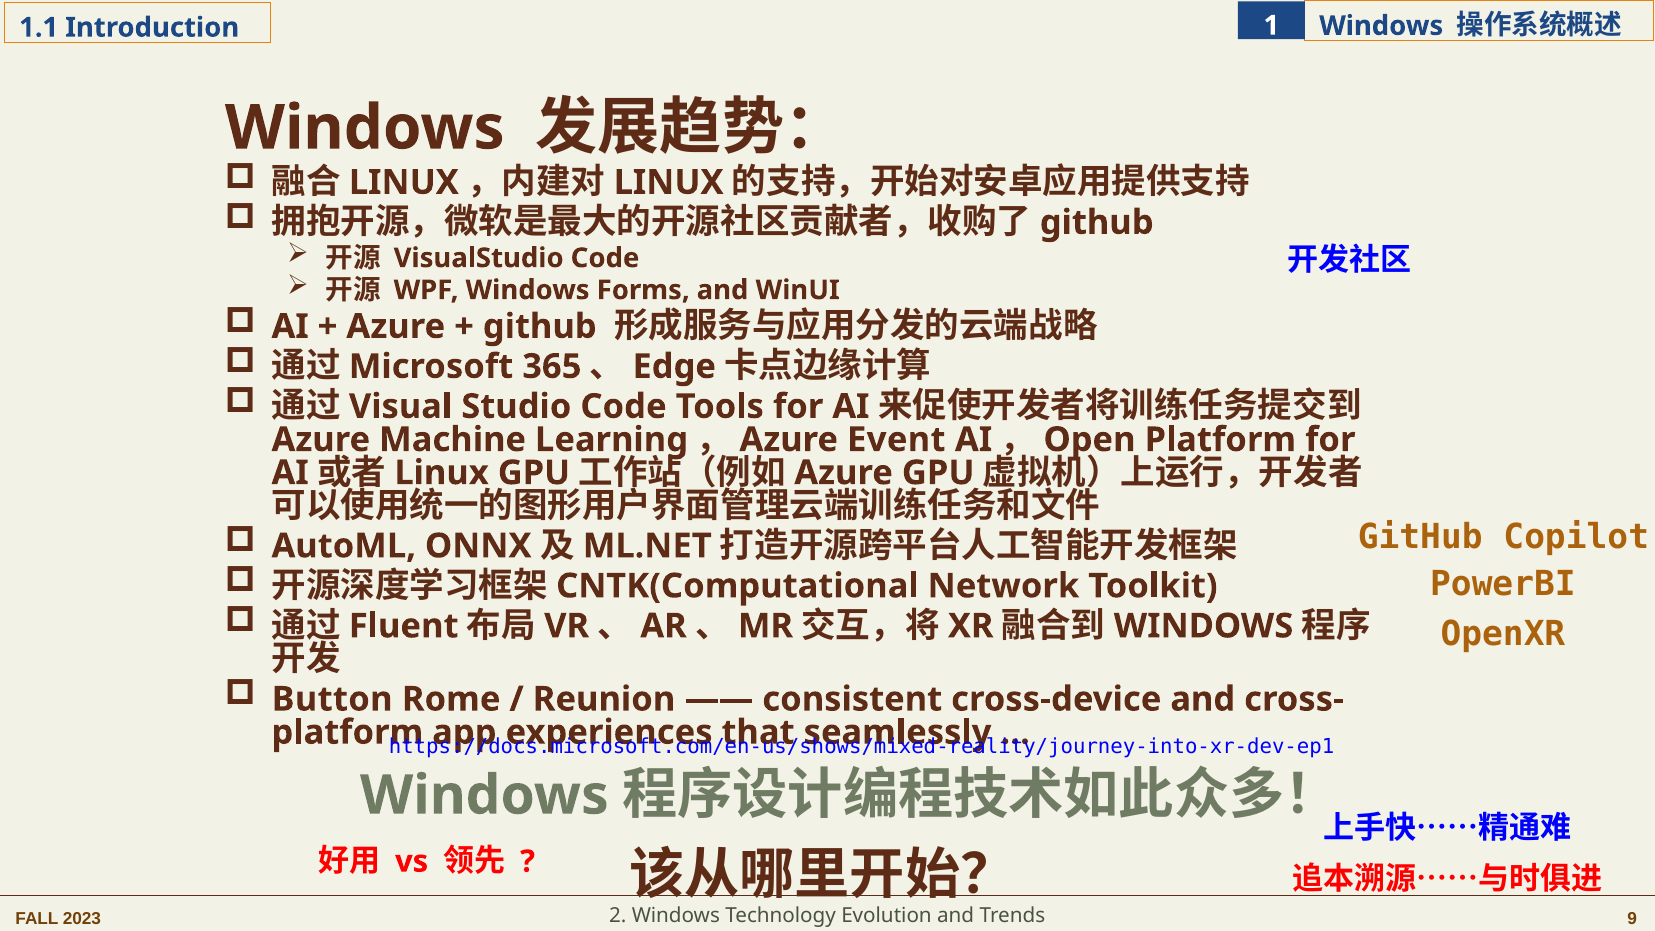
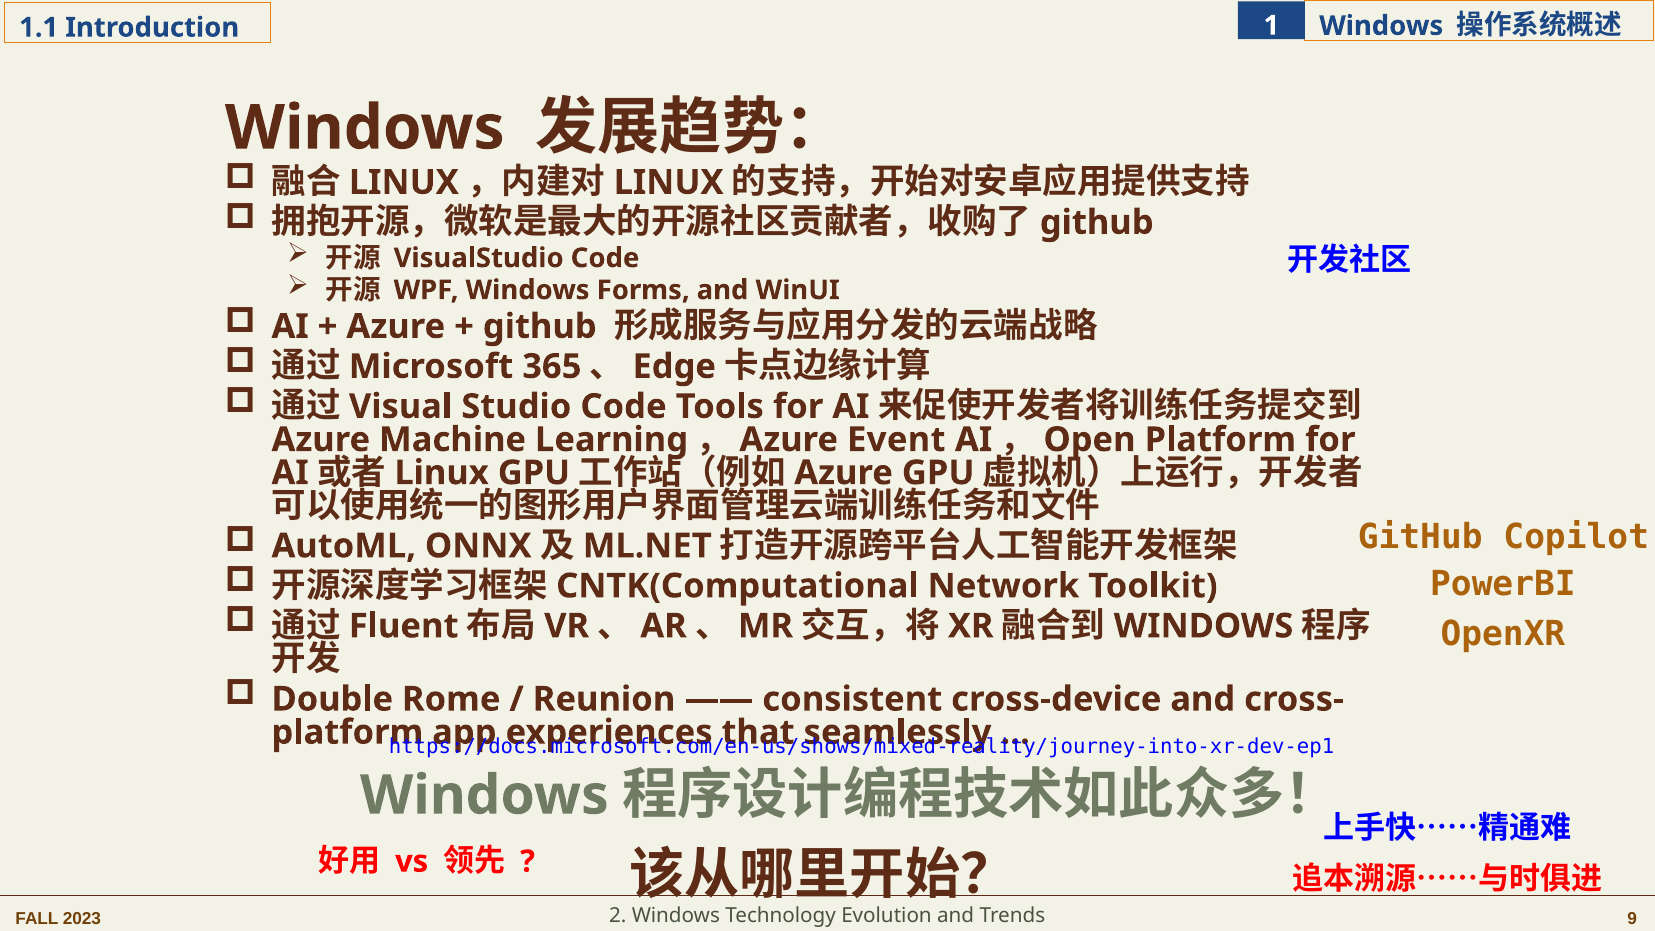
Button: Button -> Double (332, 699)
